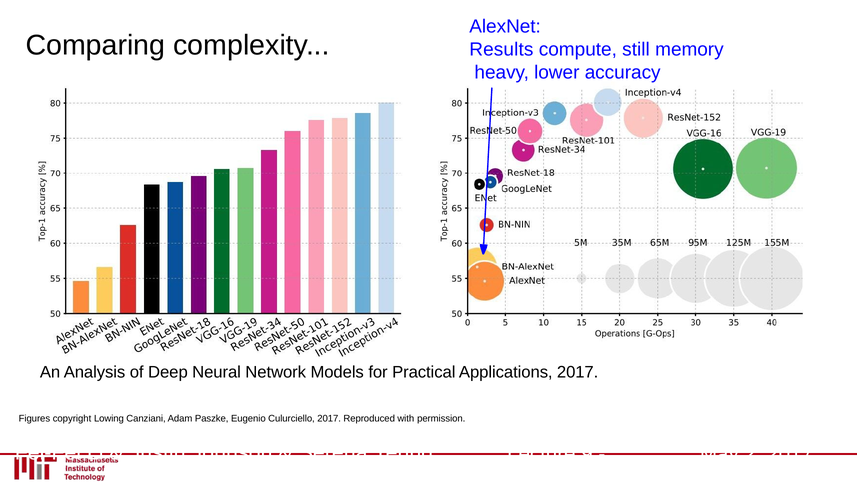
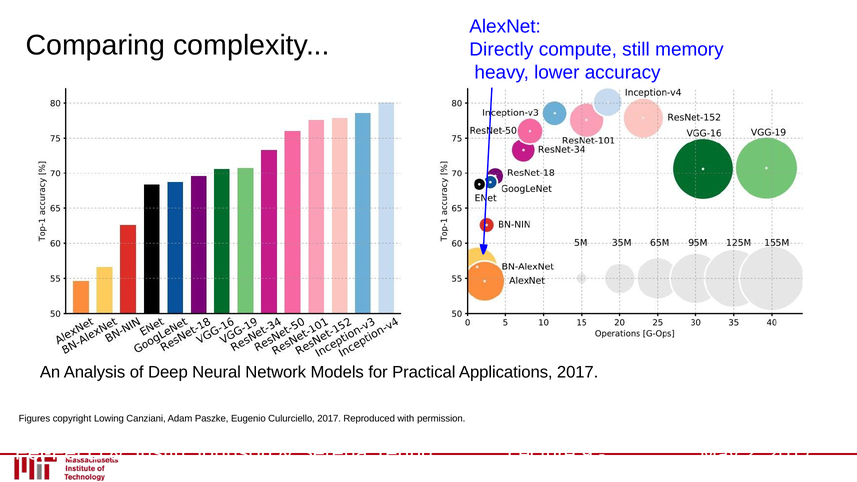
Results: Results -> Directly (501, 49)
